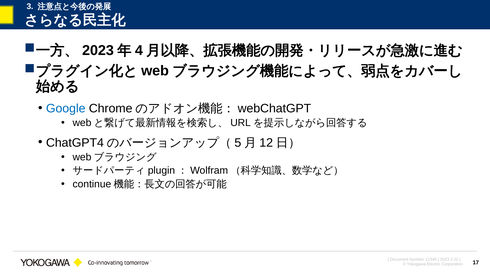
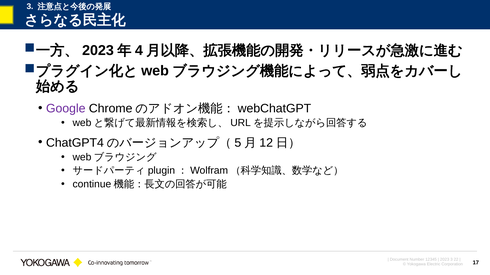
Google colour: blue -> purple (66, 109)
